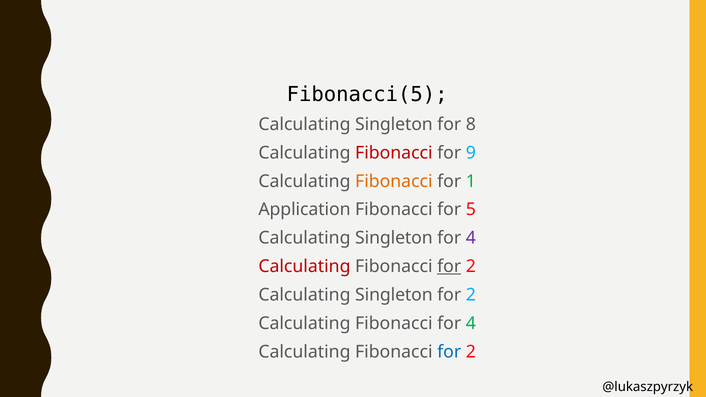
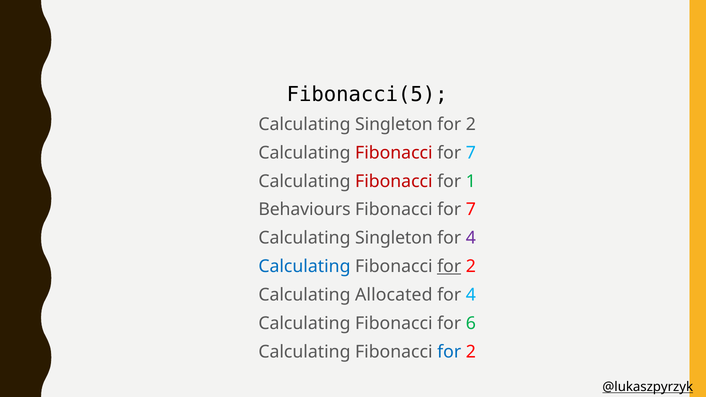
8: 8 -> 2 (471, 124)
9: 9 -> 7 (471, 153)
Fibonacci colour: orange -> red (394, 181)
Application: Application -> Behaviours (304, 210)
5: 5 -> 7 (471, 210)
Calculating colour: red -> blue (304, 267)
Singleton: Singleton -> Allocated (394, 295)
2: 2 -> 4 (471, 295)
Fibonacci for 4: 4 -> 6 (471, 323)
@lukaszpyrzyk underline: none -> present (648, 387)
